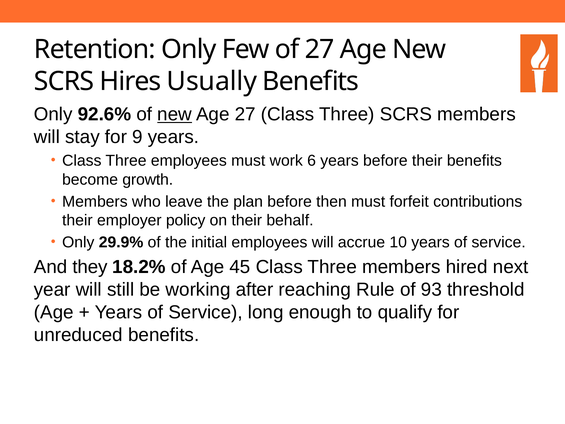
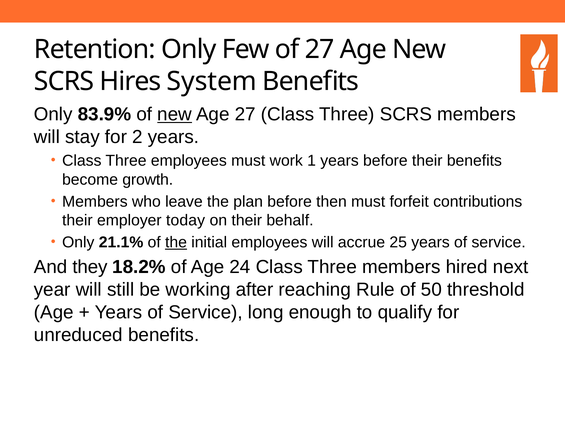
Usually: Usually -> System (212, 81)
92.6%: 92.6% -> 83.9% (104, 114)
9: 9 -> 2 (137, 137)
6: 6 -> 1 (312, 161)
policy: policy -> today (186, 220)
29.9%: 29.9% -> 21.1% (121, 242)
the underline: none -> present (176, 242)
10: 10 -> 25 (398, 242)
45: 45 -> 24 (240, 267)
93: 93 -> 50 (431, 289)
